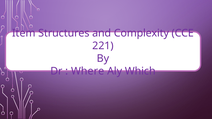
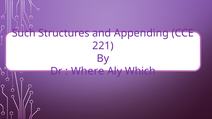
Item: Item -> Such (24, 33)
Complexity: Complexity -> Appending (141, 33)
